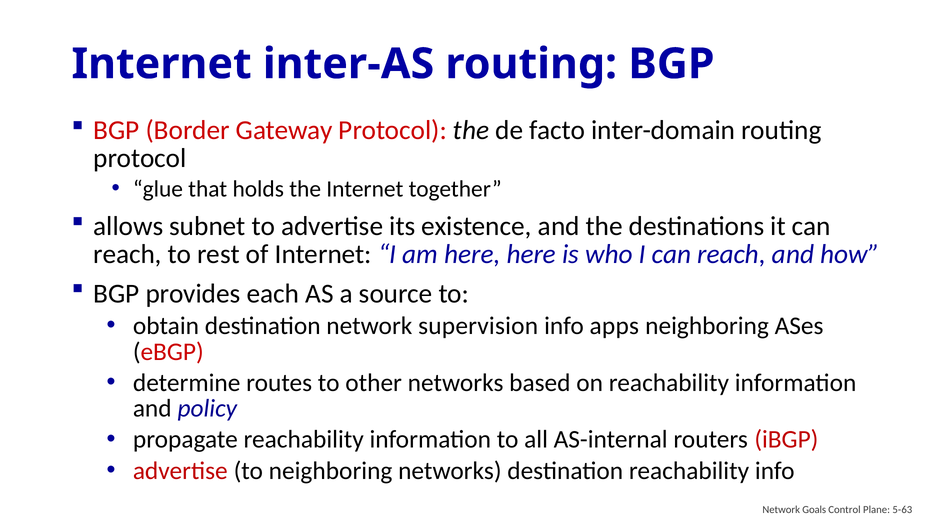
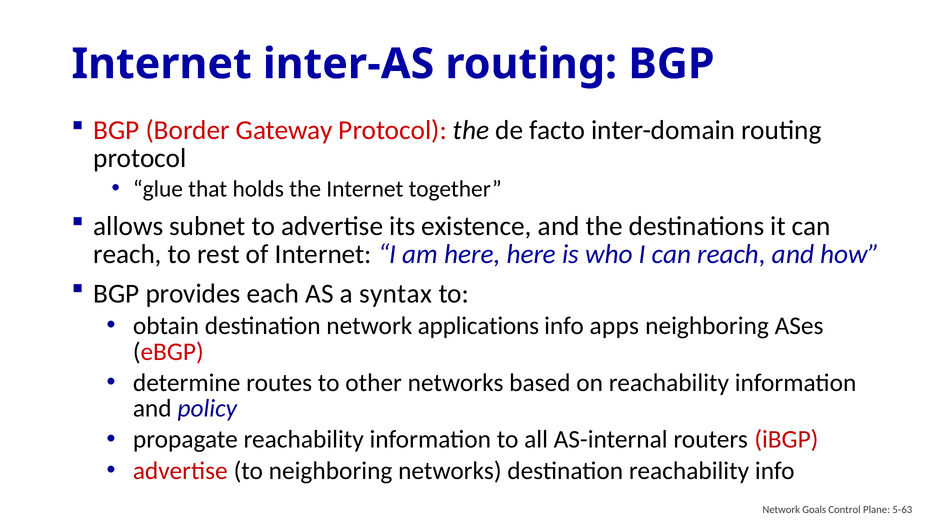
source: source -> syntax (396, 294)
supervision: supervision -> applications (478, 326)
